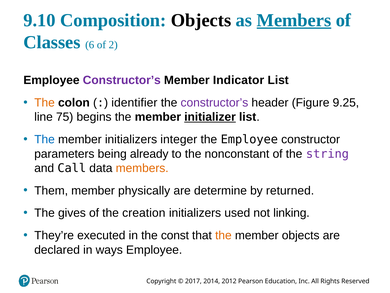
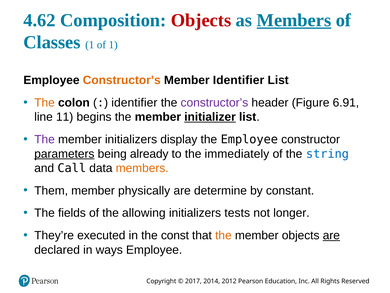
9.10: 9.10 -> 4.62 (39, 20)
Objects colour: black -> red (201, 20)
Classes 6: 6 -> 1 (90, 45)
of 2: 2 -> 1 (113, 45)
Constructor’s colour: purple -> orange (122, 80)
Member Indicator: Indicator -> Identifier (239, 80)
9.25: 9.25 -> 6.91 (346, 103)
75: 75 -> 11 (65, 117)
The colour: blue -> purple (45, 139)
integer: integer -> display (179, 139)
parameters underline: none -> present (64, 154)
nonconstant: nonconstant -> immediately (237, 154)
string colour: purple -> blue (327, 154)
returned: returned -> constant (290, 190)
gives: gives -> fields (72, 213)
creation: creation -> allowing (144, 213)
used: used -> tests (237, 213)
linking: linking -> longer (291, 213)
are underline: none -> present (331, 235)
